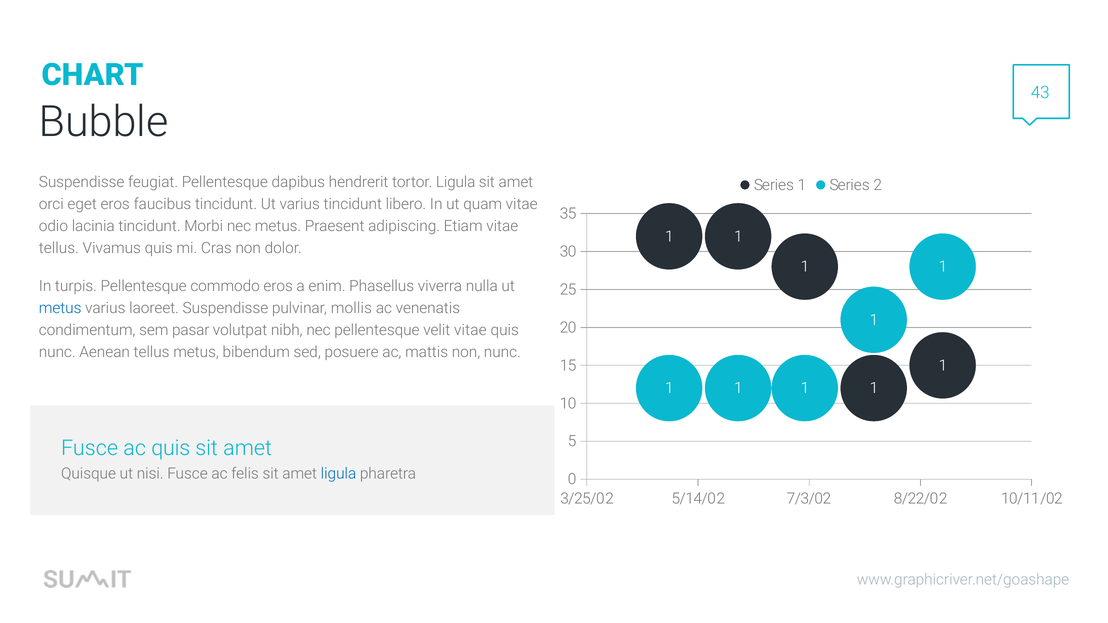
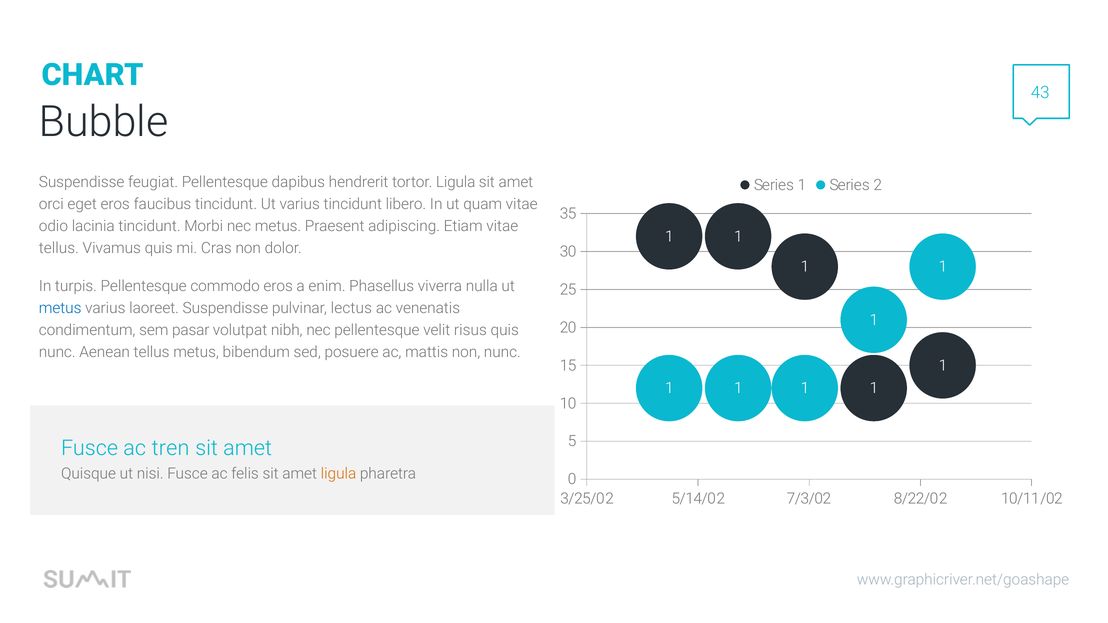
mollis: mollis -> lectus (351, 308)
velit vitae: vitae -> risus (470, 330)
ac quis: quis -> tren (171, 449)
ligula colour: blue -> orange (339, 474)
